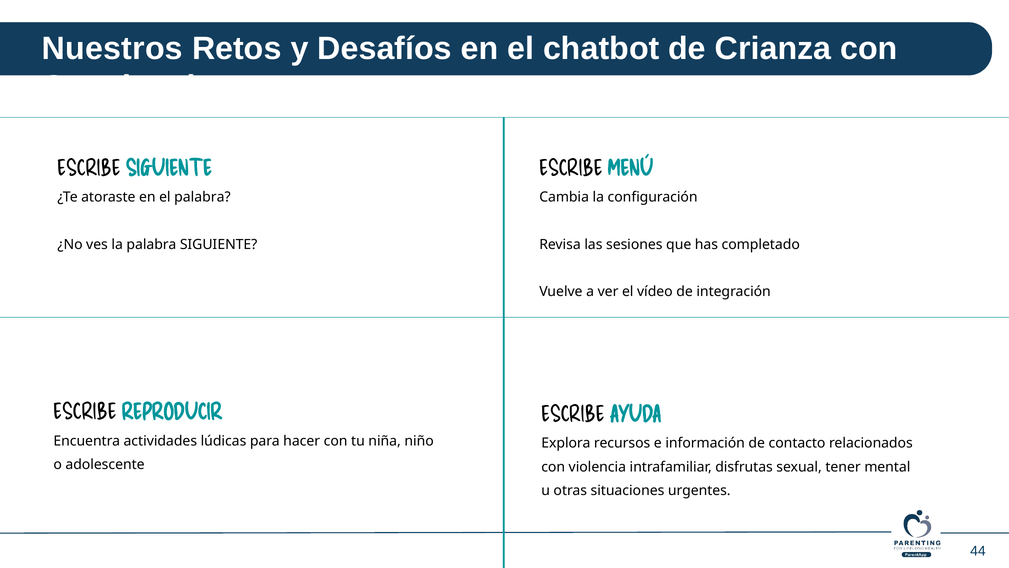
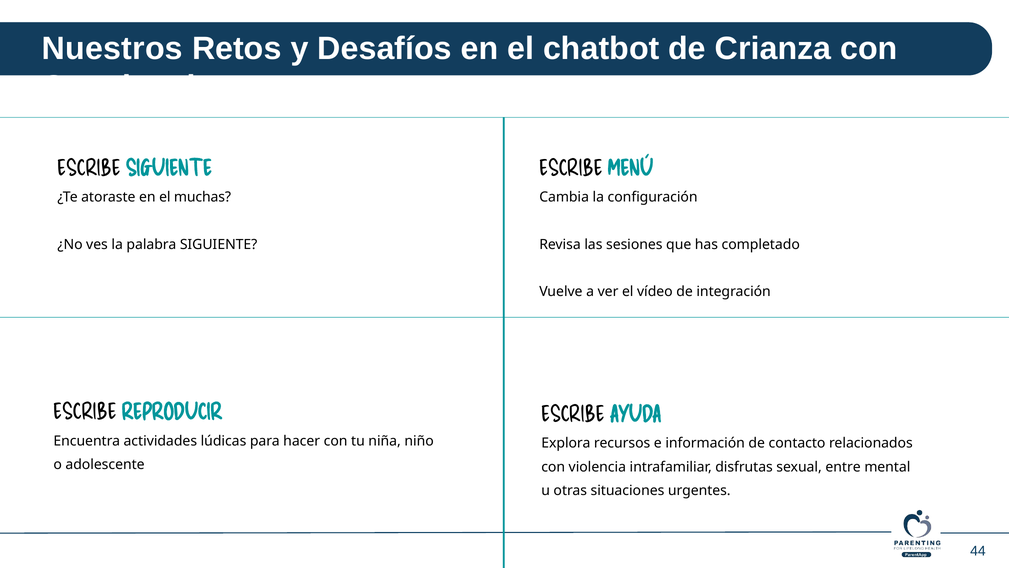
el palabra: palabra -> muchas (202, 197)
tener: tener -> entre (843, 467)
